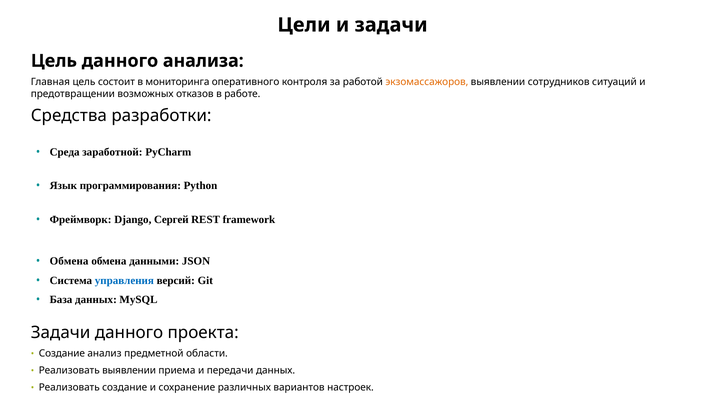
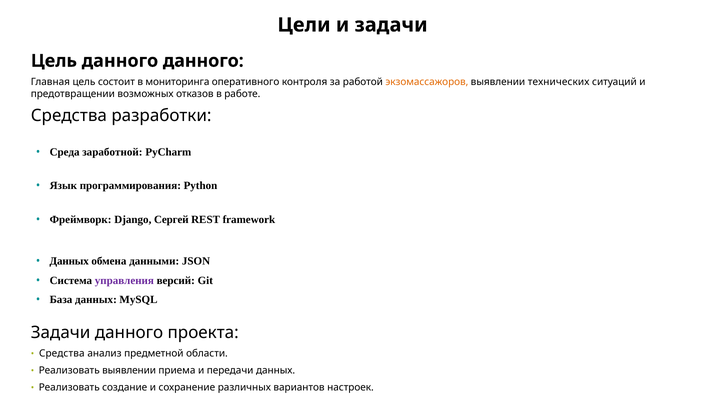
данного анализа: анализа -> данного (203, 61)
сотрудников: сотрудников -> технических (559, 82)
Обмена: Обмена -> Данных (69, 261)
управления colour: blue -> purple (124, 280)
Создание: Создание -> Средства (62, 353)
